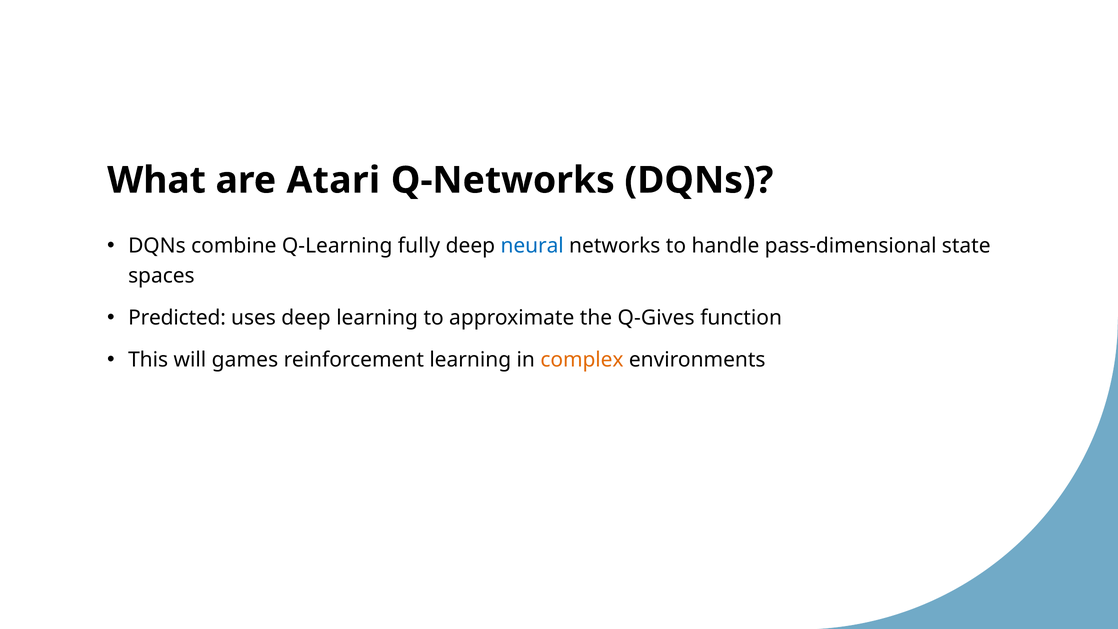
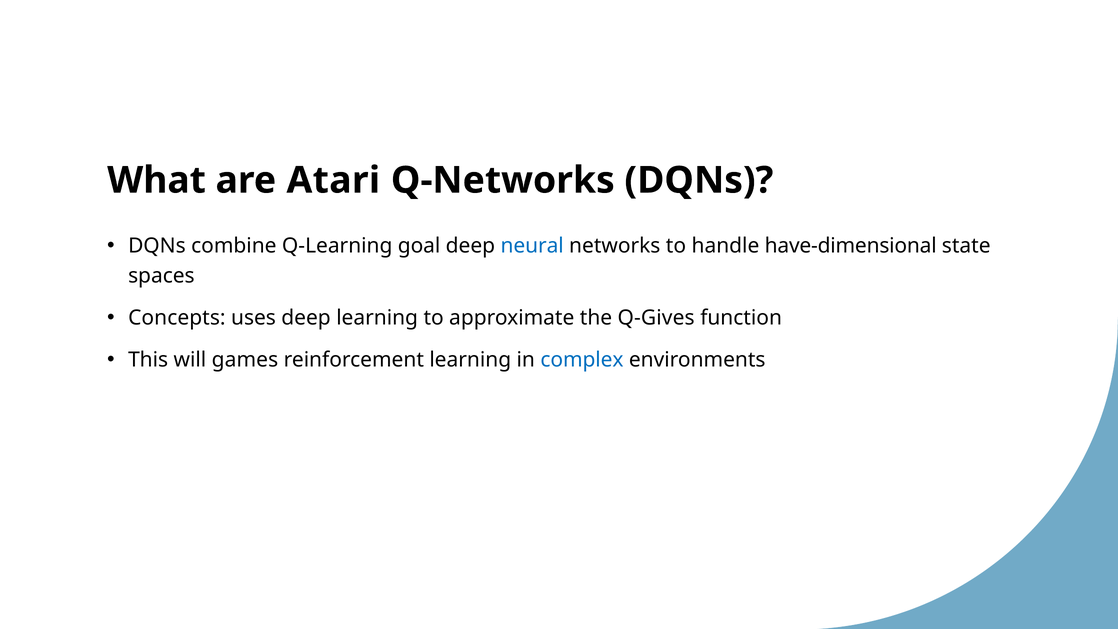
fully: fully -> goal (419, 246)
pass-dimensional: pass-dimensional -> have-dimensional (851, 246)
Predicted: Predicted -> Concepts (177, 318)
complex colour: orange -> blue (582, 360)
